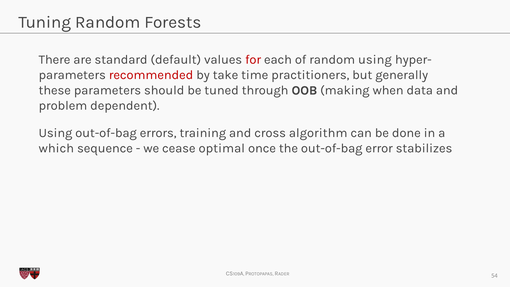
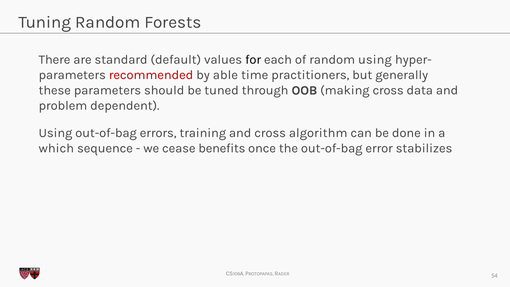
for colour: red -> black (253, 60)
take: take -> able (225, 75)
making when: when -> cross (388, 90)
optimal: optimal -> benefits (222, 148)
